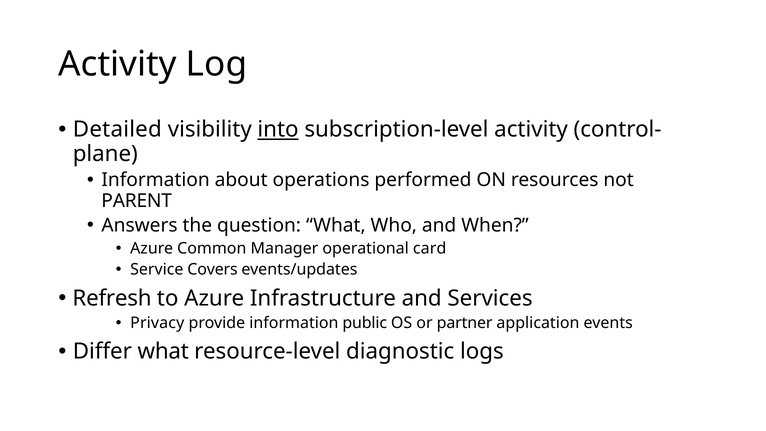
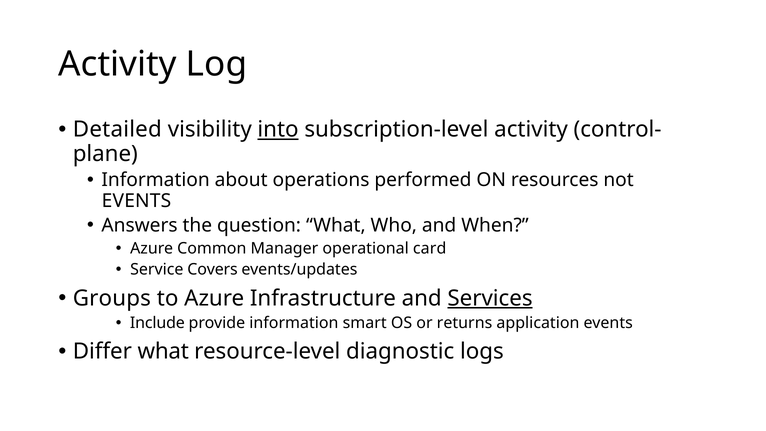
PARENT: PARENT -> EVENTS (136, 201)
Refresh: Refresh -> Groups (112, 298)
Services underline: none -> present (490, 298)
Privacy: Privacy -> Include (157, 323)
public: public -> smart (365, 323)
partner: partner -> returns (465, 323)
